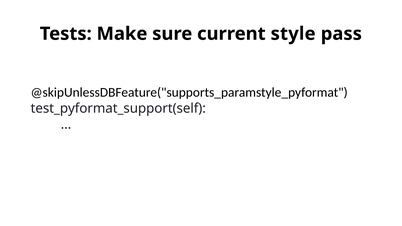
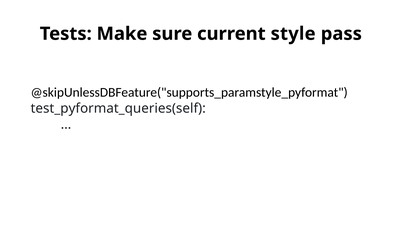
test_pyformat_support(self: test_pyformat_support(self -> test_pyformat_queries(self (118, 108)
